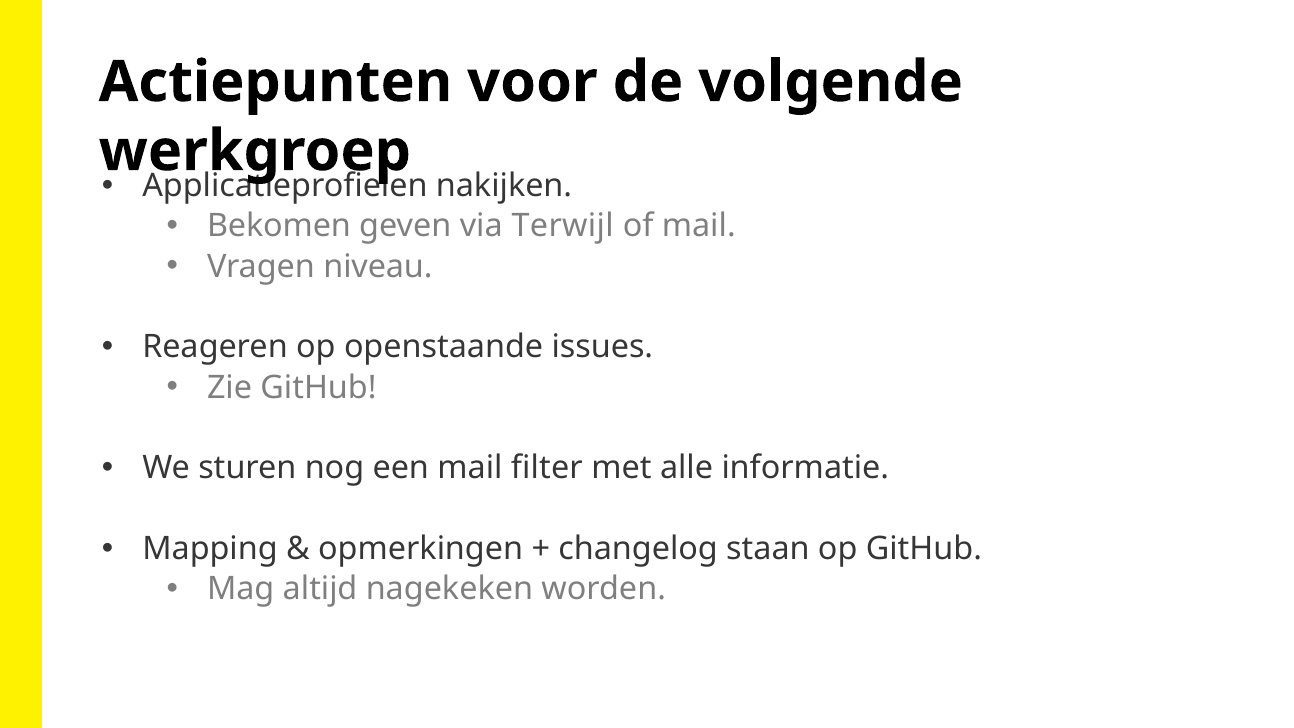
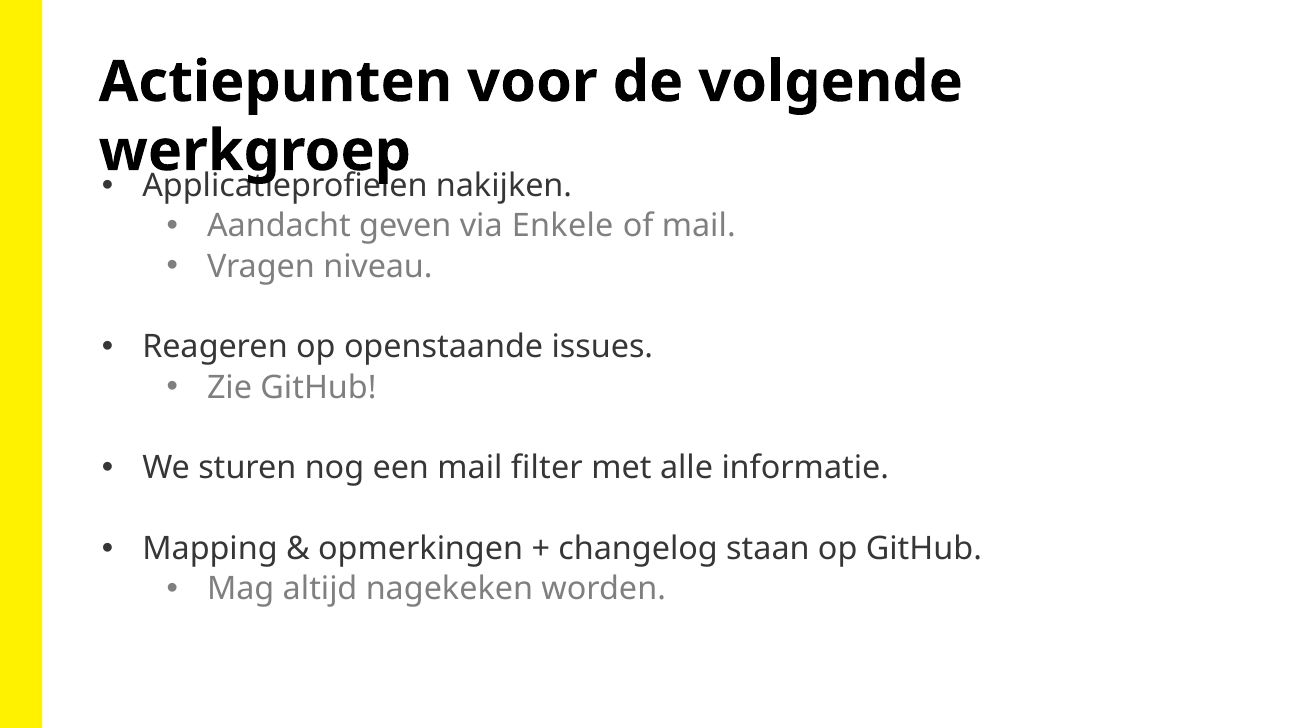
Bekomen: Bekomen -> Aandacht (279, 226)
Terwijl: Terwijl -> Enkele (563, 226)
